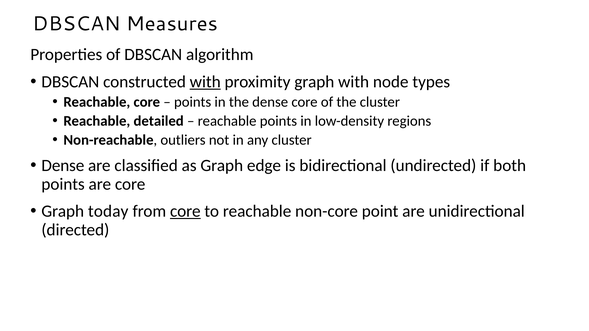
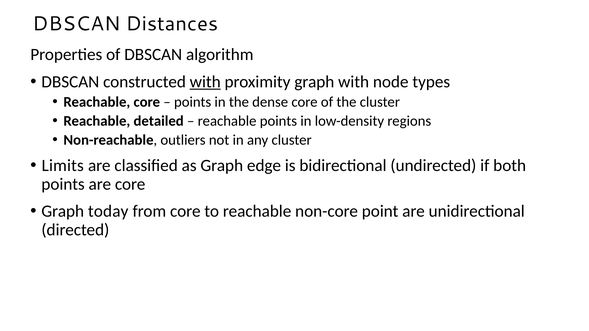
Measures: Measures -> Distances (172, 24)
Dense: Dense -> Limits (63, 166)
core underline: present -> none (185, 211)
